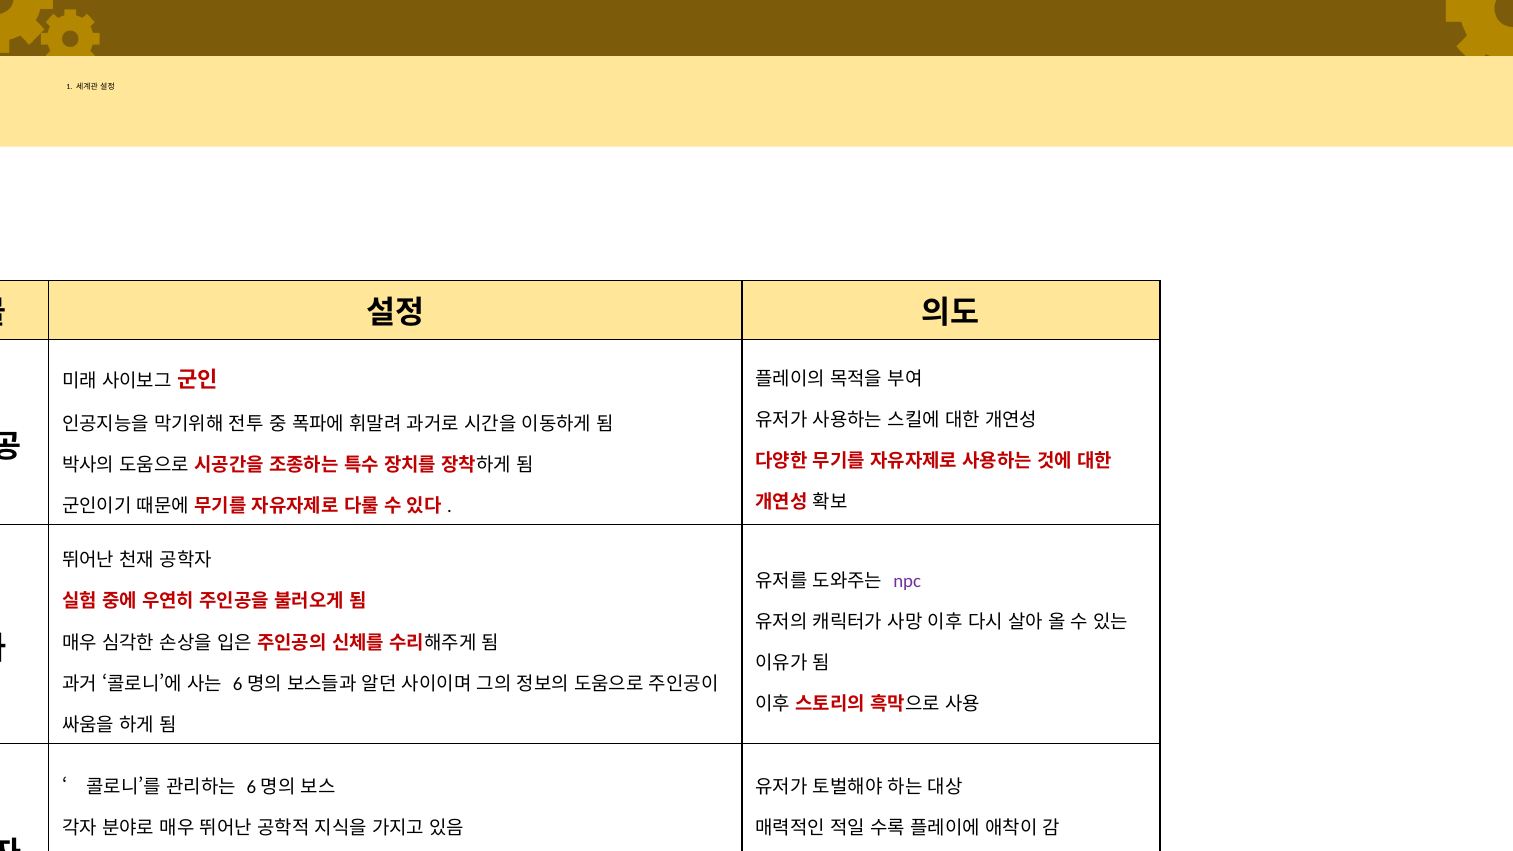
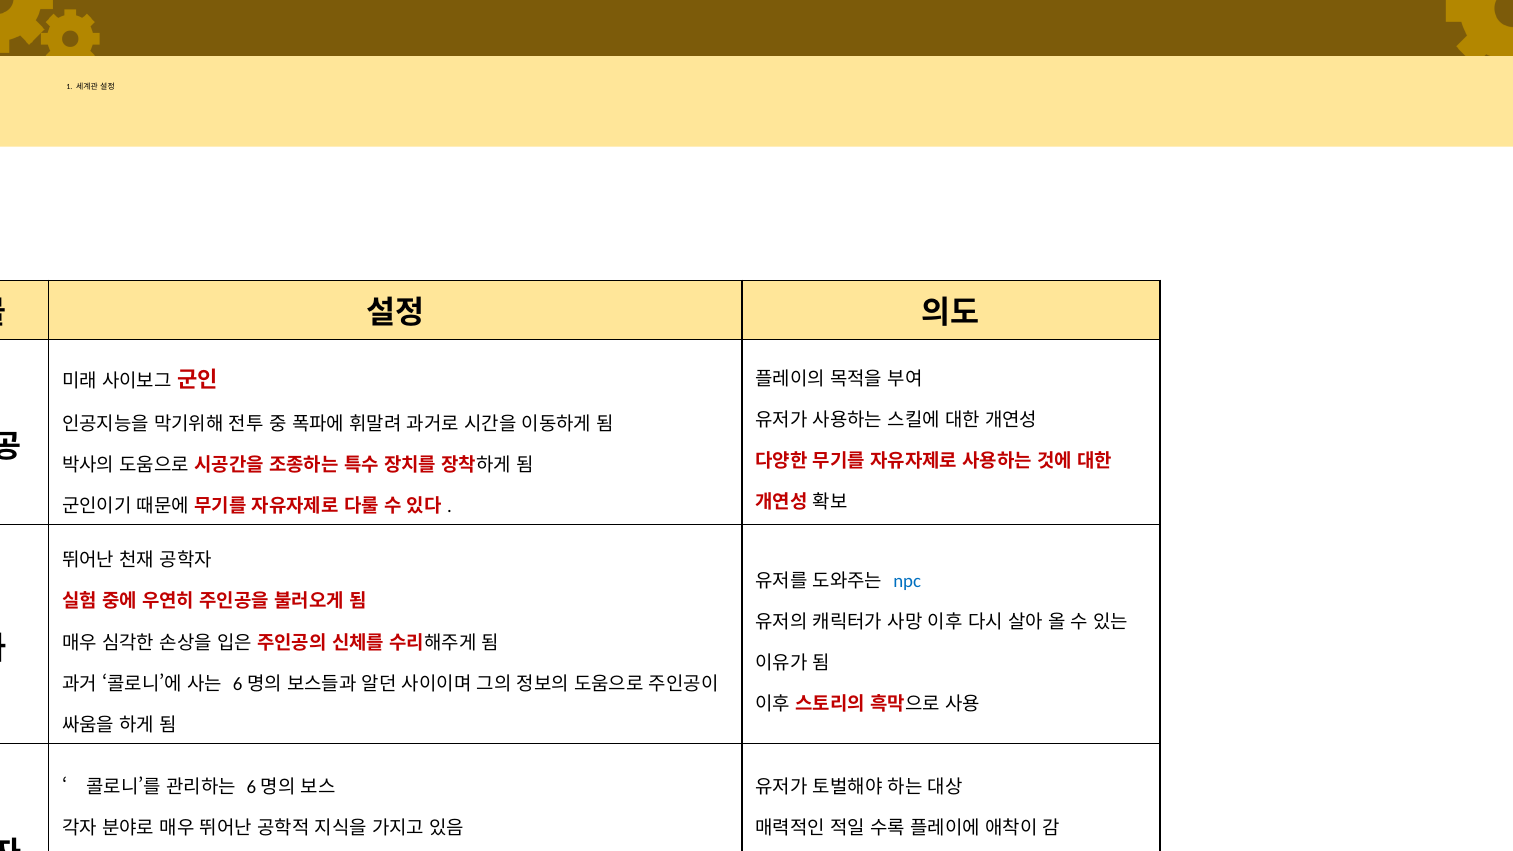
npc colour: purple -> blue (907, 581)
